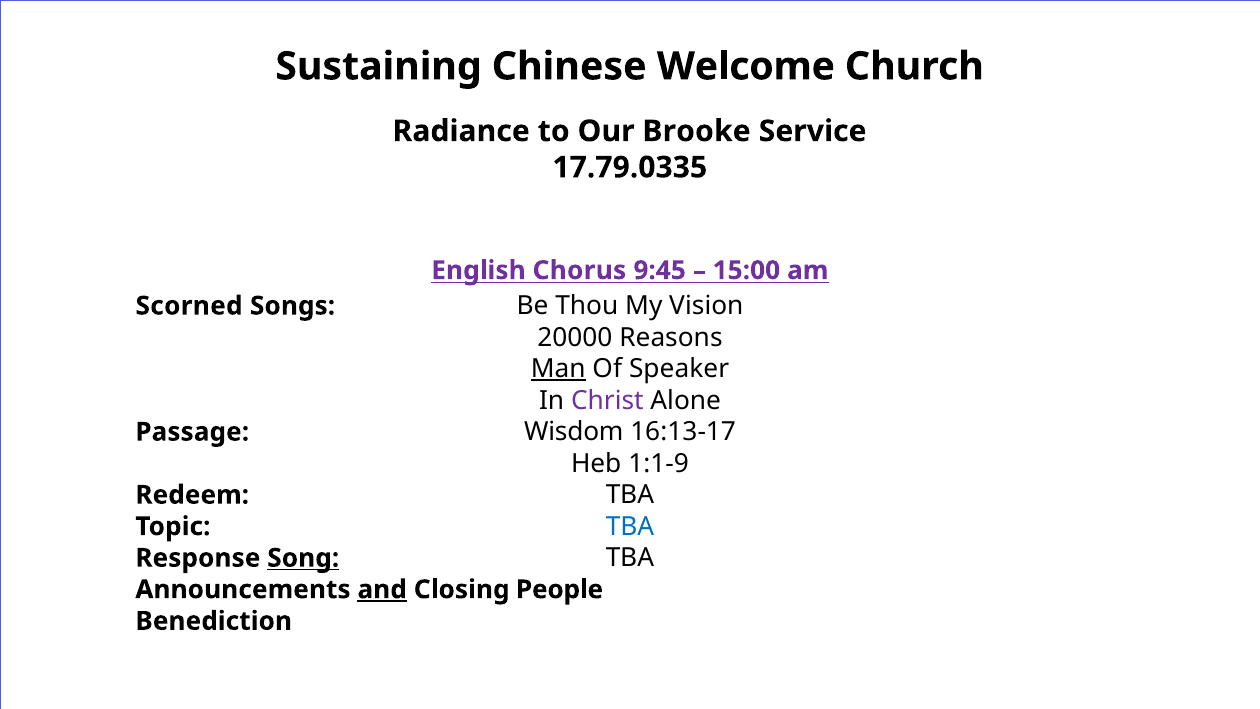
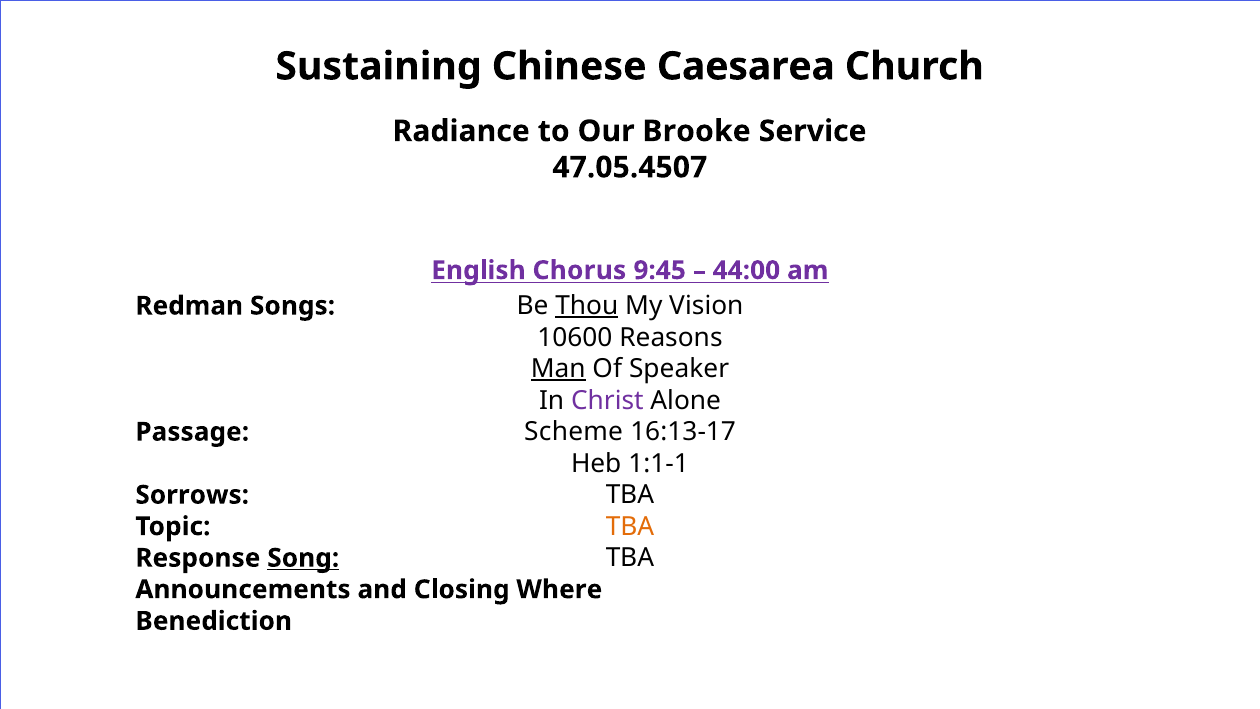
Welcome: Welcome -> Caesarea (746, 66)
17.79.0335: 17.79.0335 -> 47.05.4507 (630, 167)
15:00: 15:00 -> 44:00 (746, 270)
Thou underline: none -> present (587, 306)
Scorned: Scorned -> Redman (189, 306)
20000: 20000 -> 10600 (575, 337)
Wisdom: Wisdom -> Scheme (574, 432)
1:1-9: 1:1-9 -> 1:1-1 (659, 463)
Redeem: Redeem -> Sorrows (192, 495)
TBA colour: blue -> orange (630, 526)
and underline: present -> none (382, 589)
People: People -> Where (559, 589)
